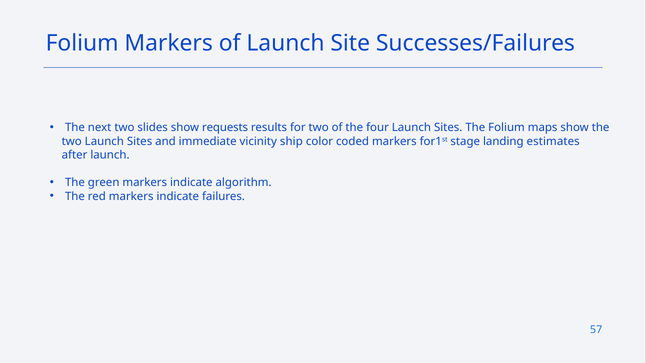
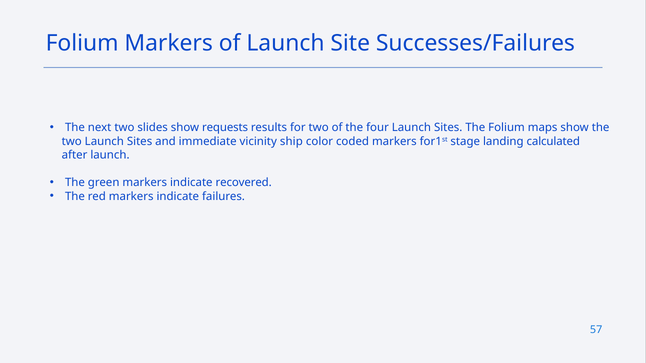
estimates: estimates -> calculated (553, 141)
algorithm: algorithm -> recovered (244, 183)
